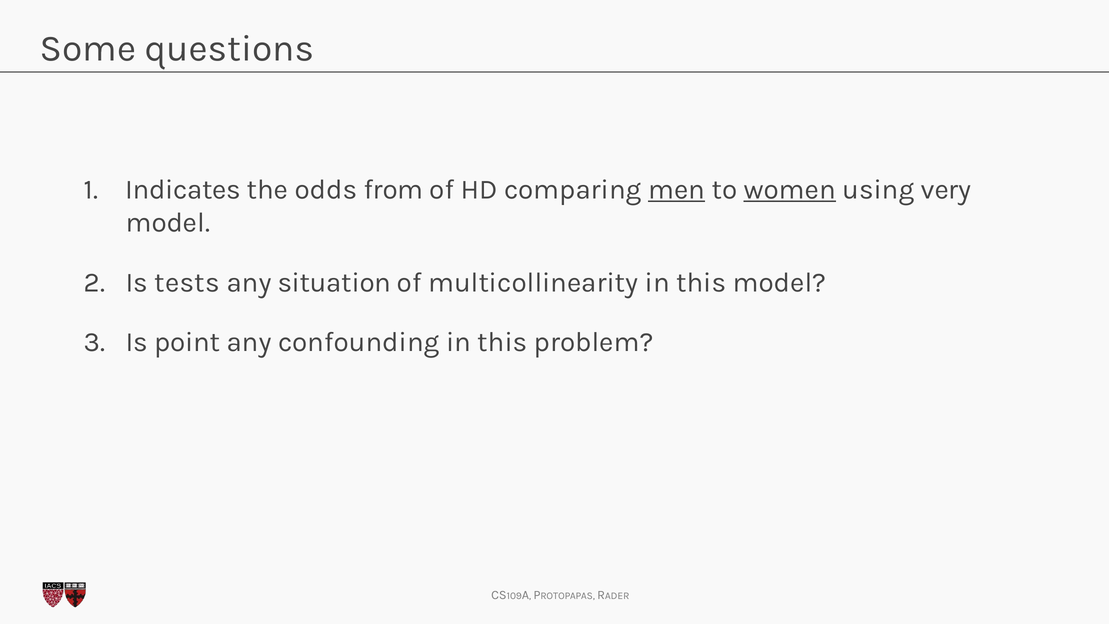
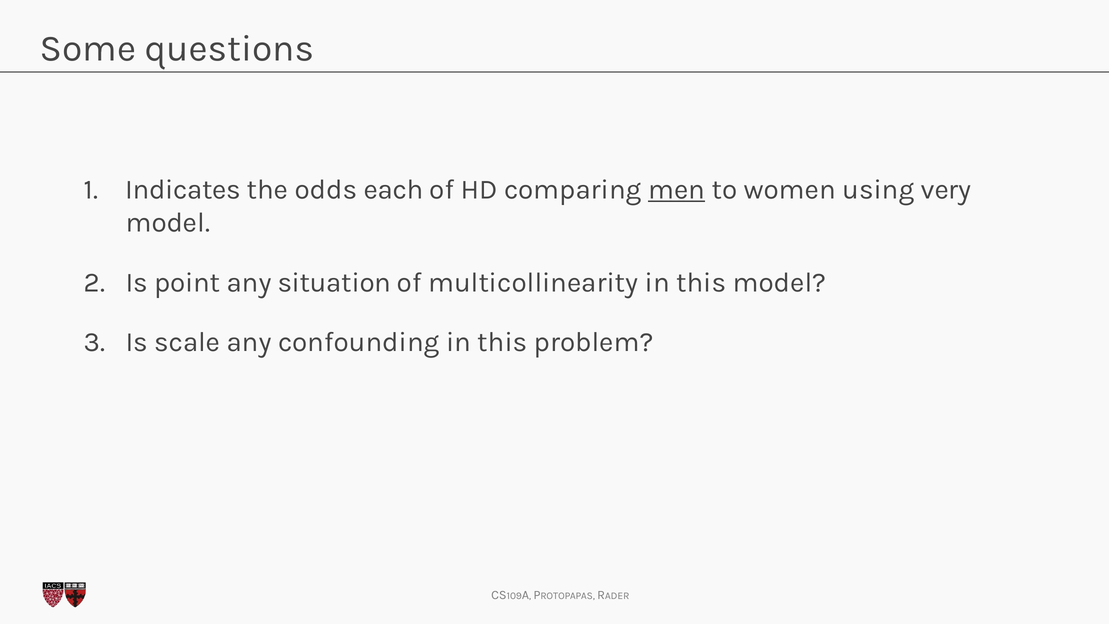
from: from -> each (393, 189)
women underline: present -> none (790, 189)
tests: tests -> point (187, 282)
point: point -> scale (187, 342)
